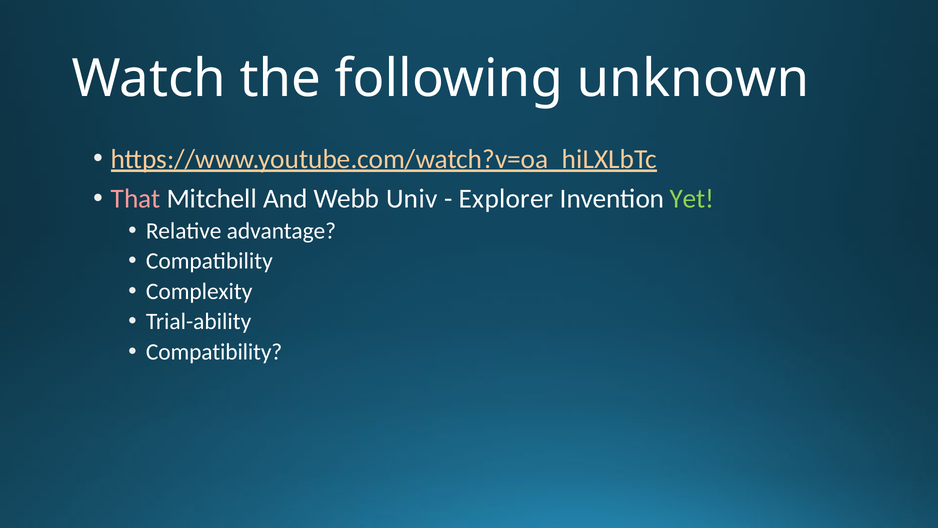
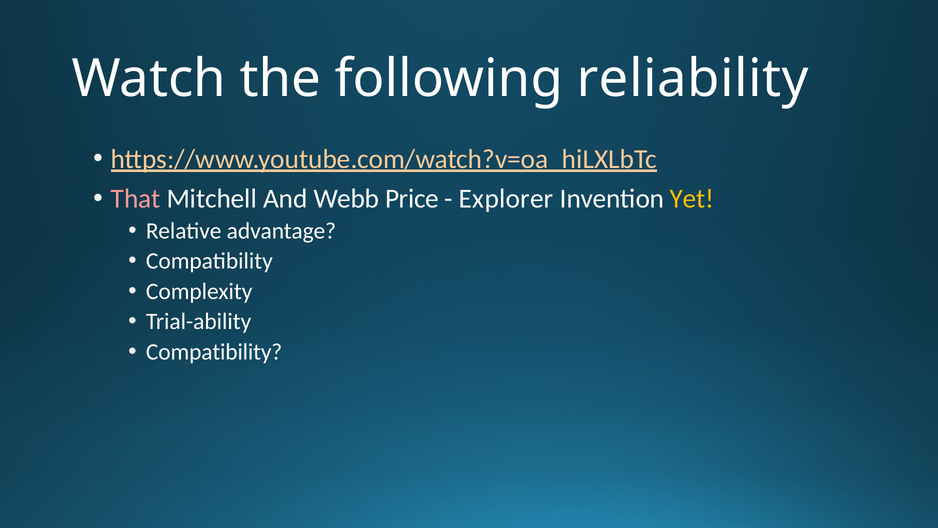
unknown: unknown -> reliability (693, 79)
Univ: Univ -> Price (412, 198)
Yet colour: light green -> yellow (692, 198)
